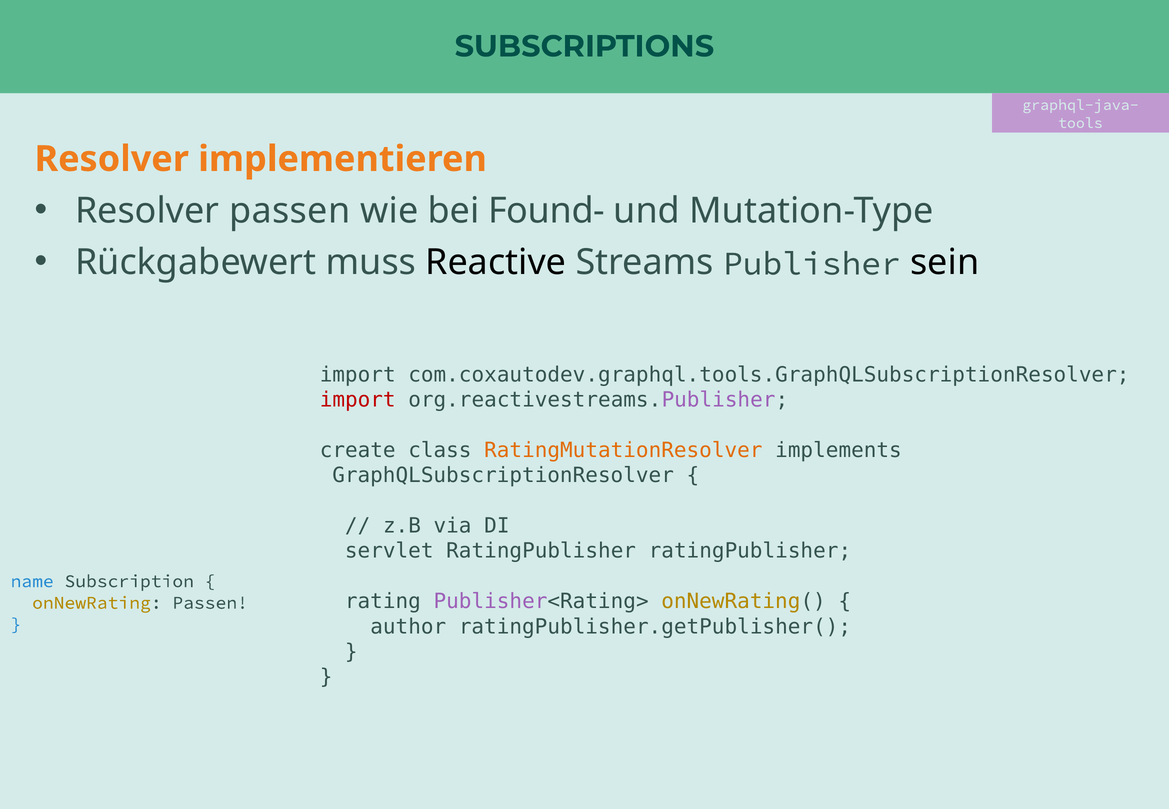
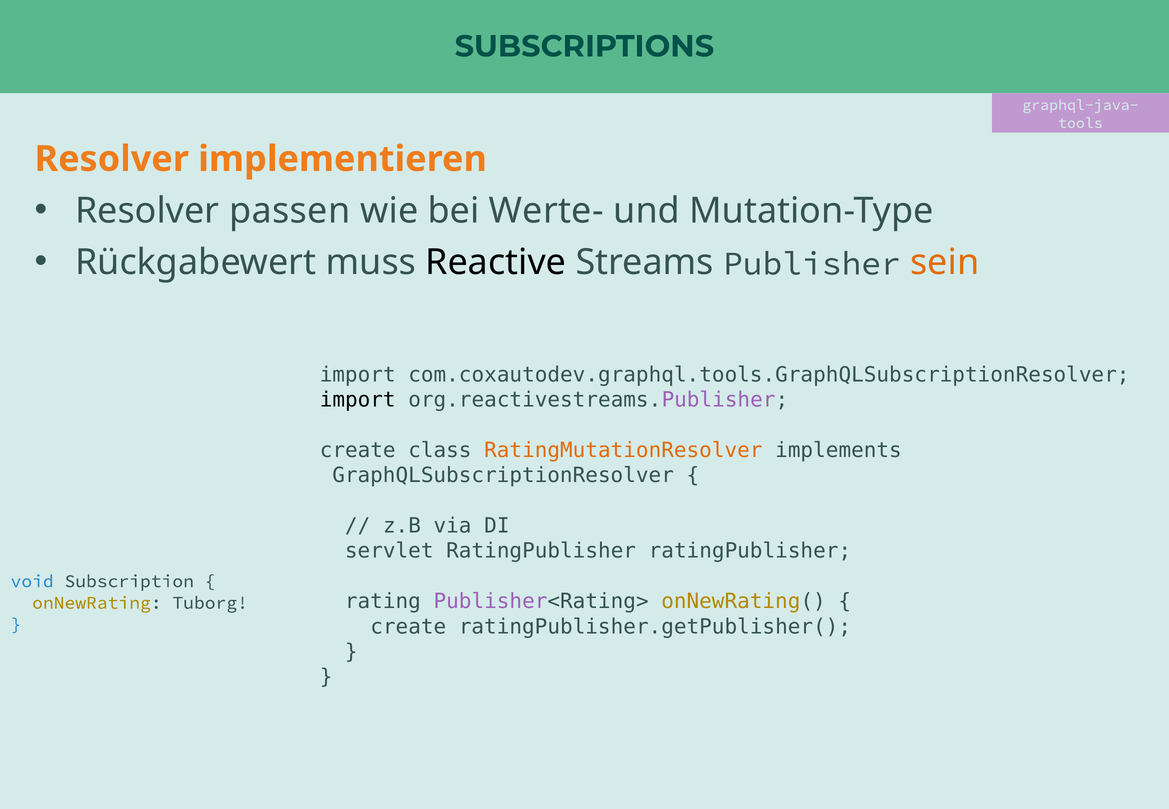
Found-: Found- -> Werte- (546, 211)
sein colour: black -> orange (945, 263)
import colour: red -> black (358, 400)
name: name -> void (32, 581)
onNewRating Passen: Passen -> Tuborg (210, 603)
author: author -> create (408, 627)
